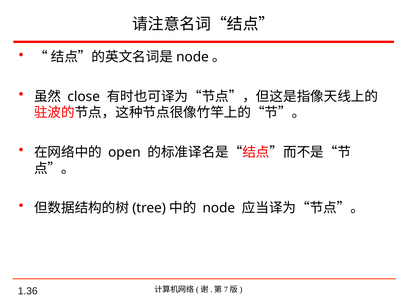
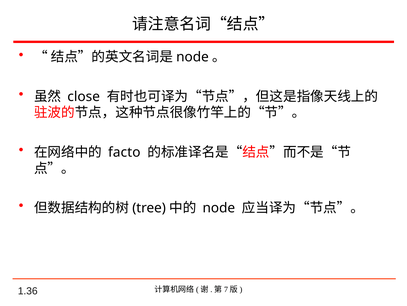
open: open -> facto (124, 152)
